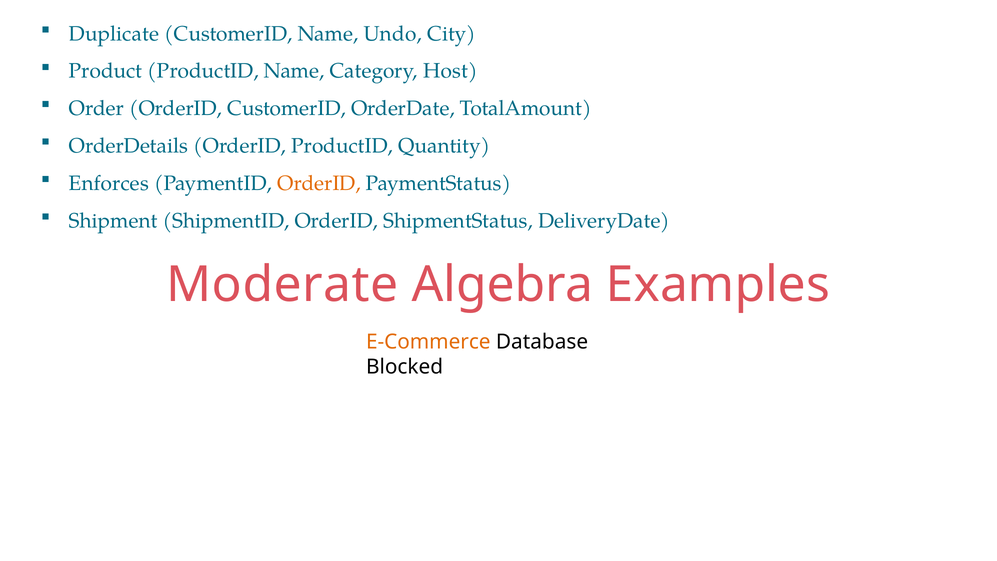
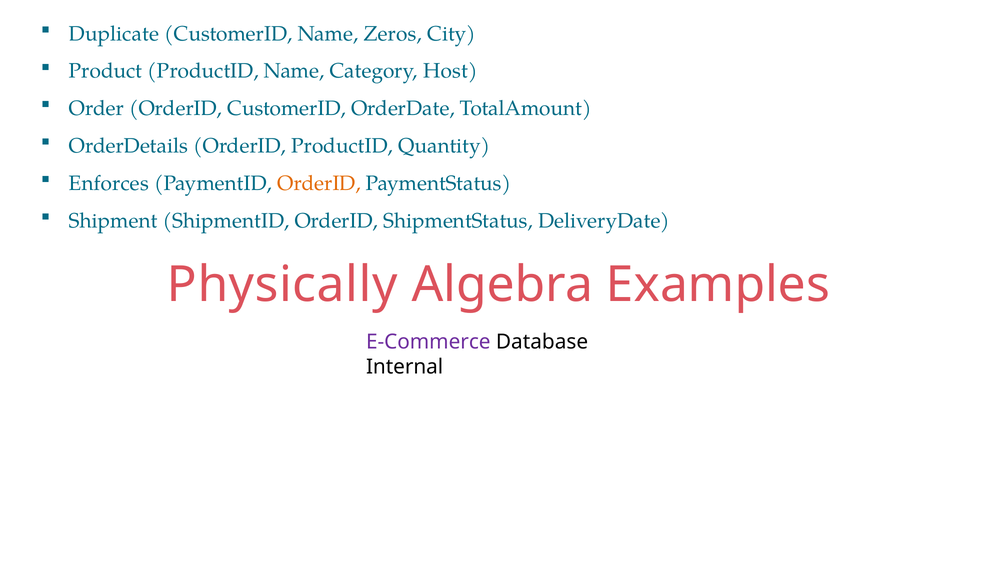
Undo: Undo -> Zeros (393, 34)
Moderate: Moderate -> Physically (282, 285)
E-Commerce colour: orange -> purple (428, 342)
Blocked: Blocked -> Internal (405, 367)
